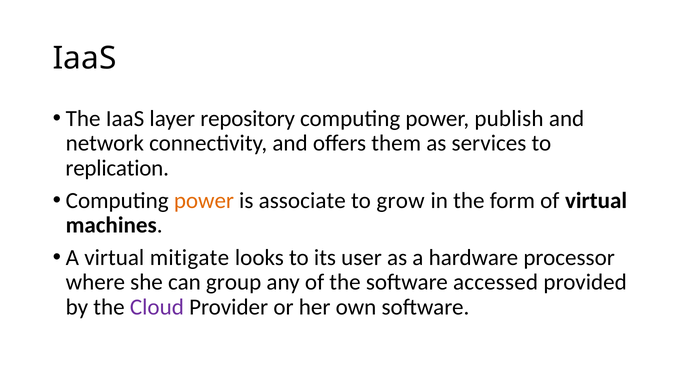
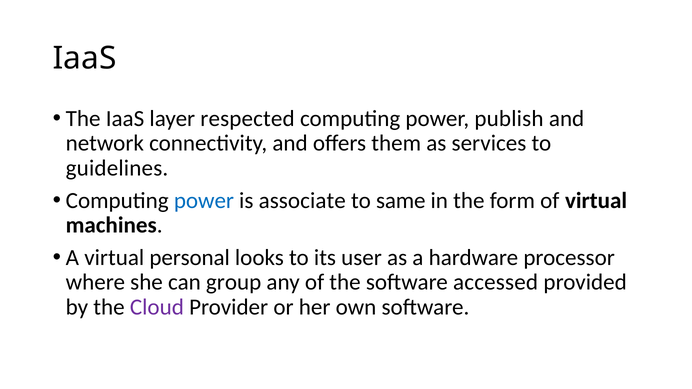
repository: repository -> respected (247, 119)
replication: replication -> guidelines (117, 168)
power colour: orange -> blue (204, 201)
grow: grow -> same (401, 201)
mitigate: mitigate -> personal (190, 258)
